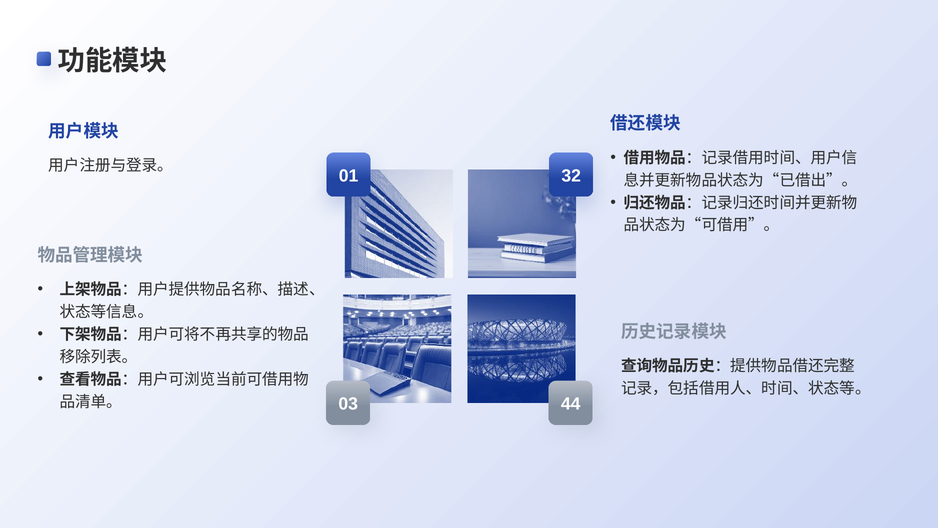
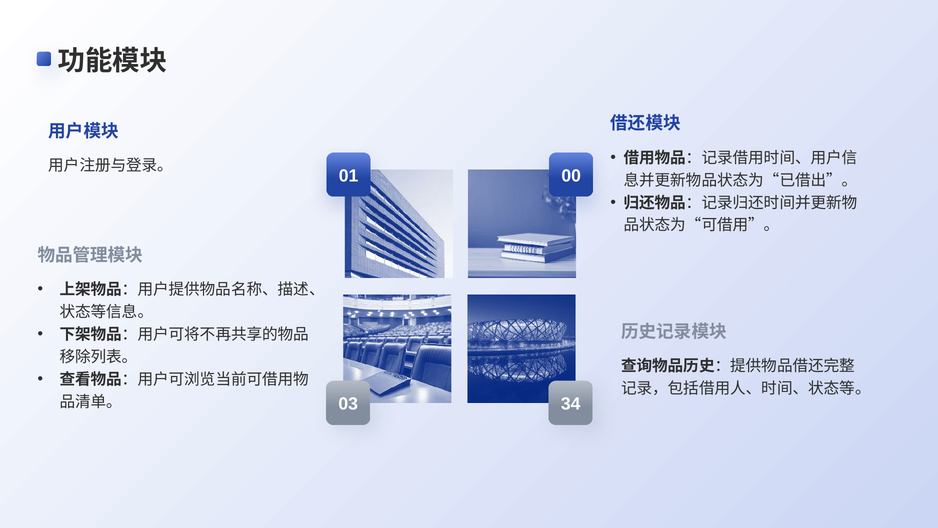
32: 32 -> 00 (571, 176)
44: 44 -> 34 (571, 404)
